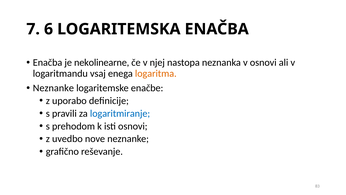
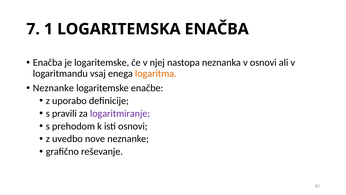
6: 6 -> 1 (49, 29)
je nekolinearne: nekolinearne -> logaritemske (102, 63)
logaritmiranje colour: blue -> purple (120, 113)
